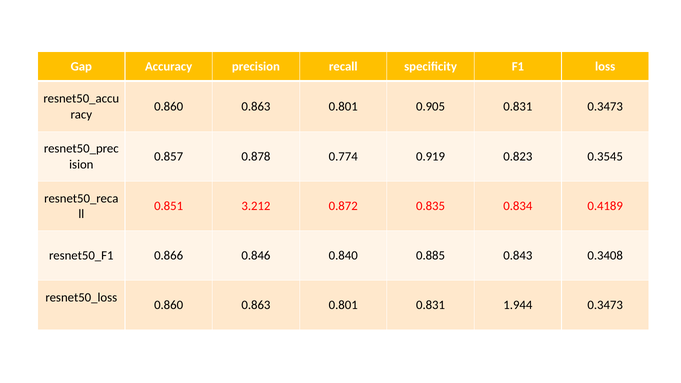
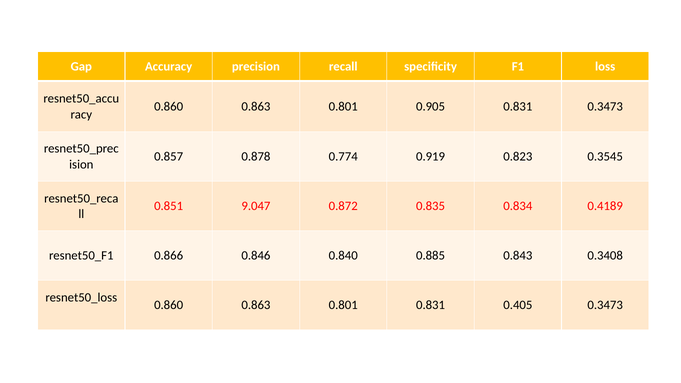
3.212: 3.212 -> 9.047 (256, 206)
1.944: 1.944 -> 0.405 (518, 305)
